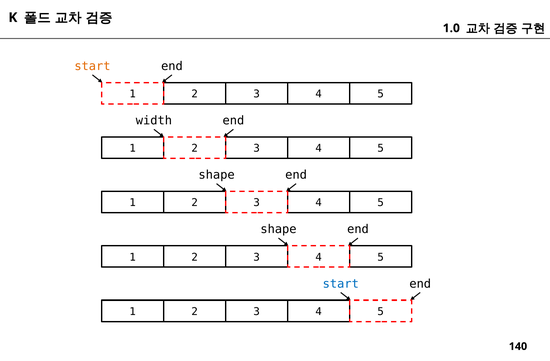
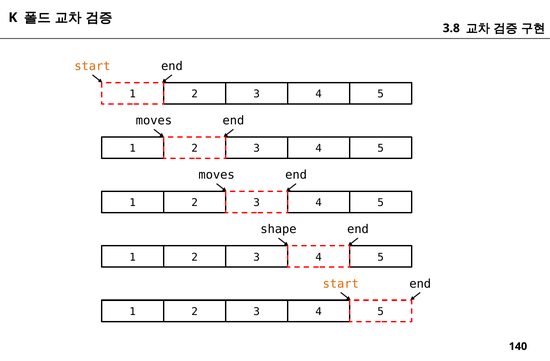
1.0: 1.0 -> 3.8 (451, 28)
width: width -> moves (154, 121)
shape: shape -> moves (217, 175)
start colour: blue -> orange (341, 284)
